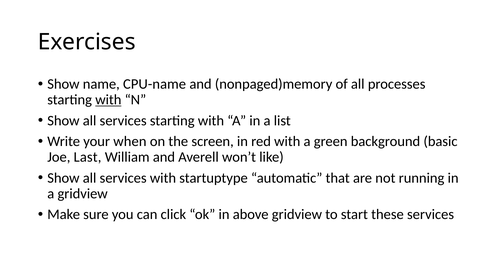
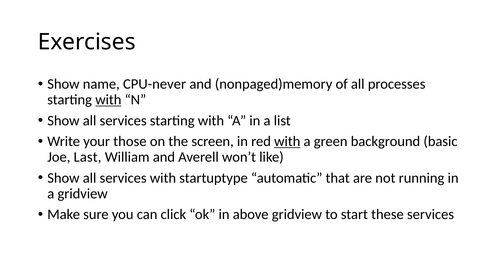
CPU-name: CPU-name -> CPU-never (155, 84)
when: when -> those (130, 142)
with underline: none -> present (287, 142)
